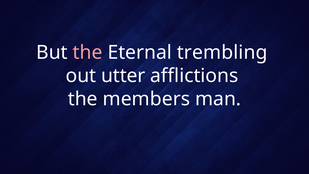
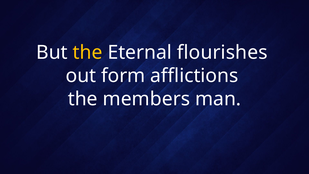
the colour: pink -> yellow (88, 52)
trembling: trembling -> flourishes (222, 52)
utter: utter -> form (123, 76)
